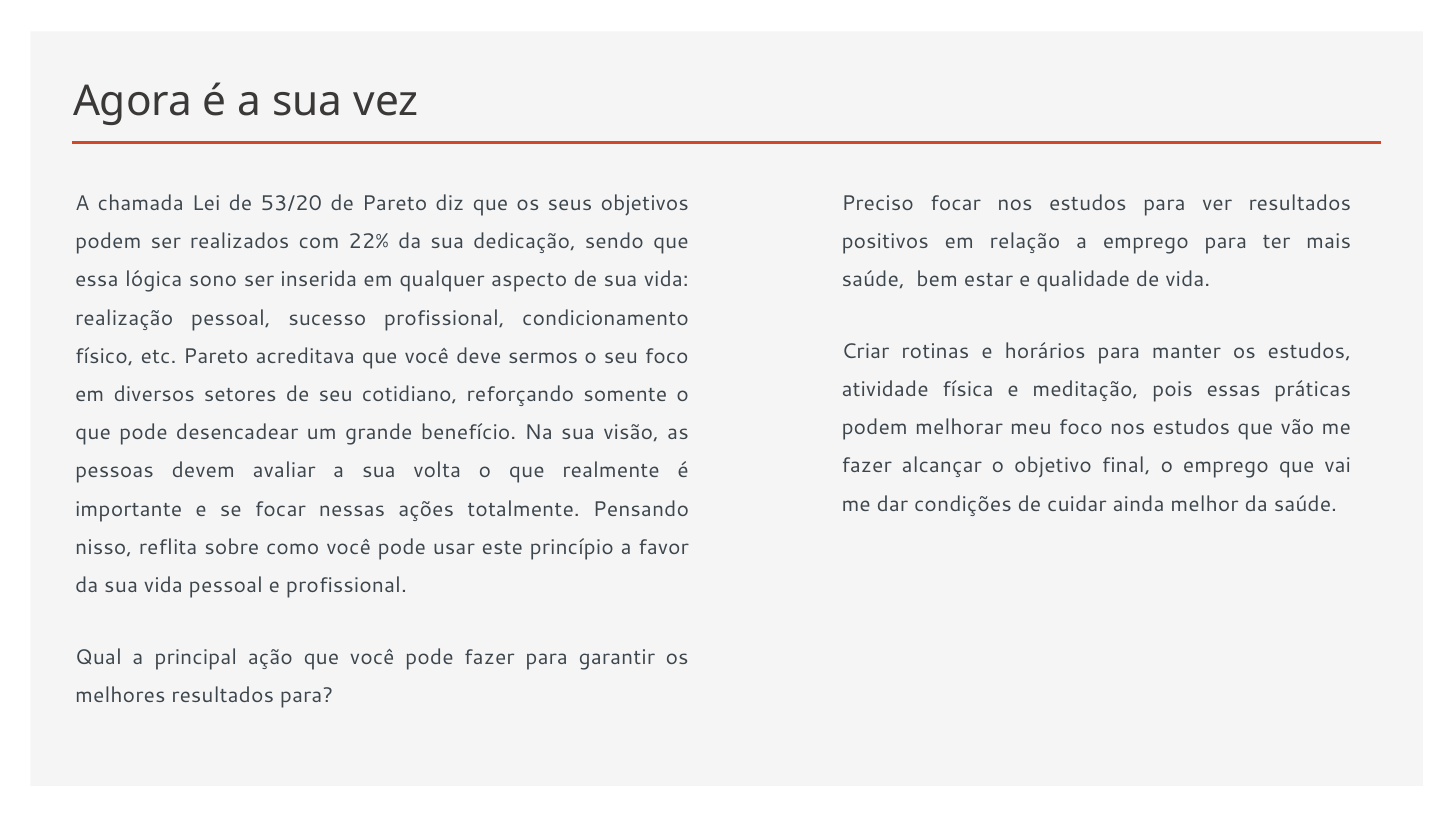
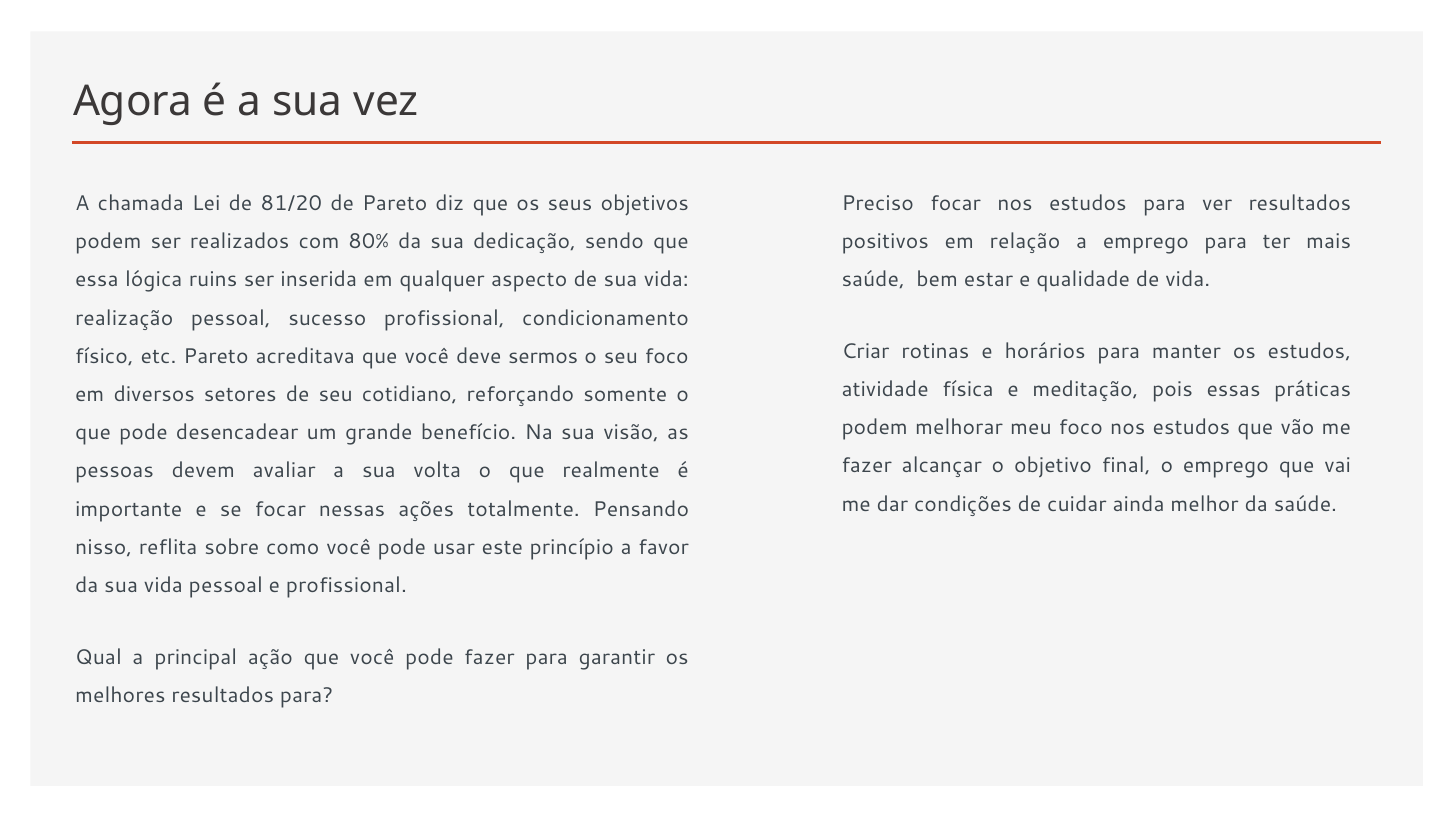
53/20: 53/20 -> 81/20 (291, 204)
22%: 22% -> 80% (369, 242)
sono: sono -> ruins (213, 280)
